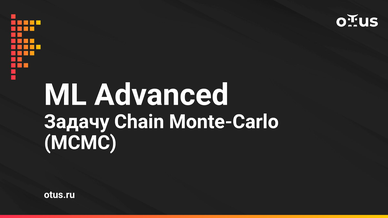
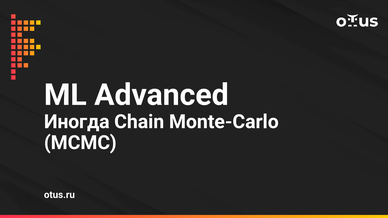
Задачу: Задачу -> Иногда (77, 122)
